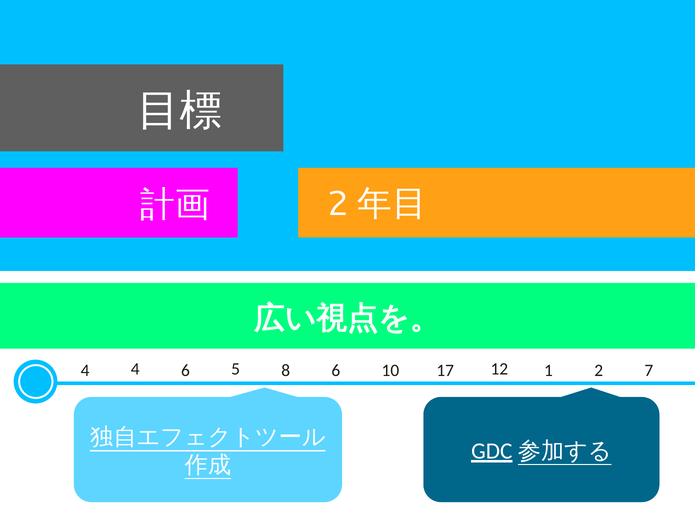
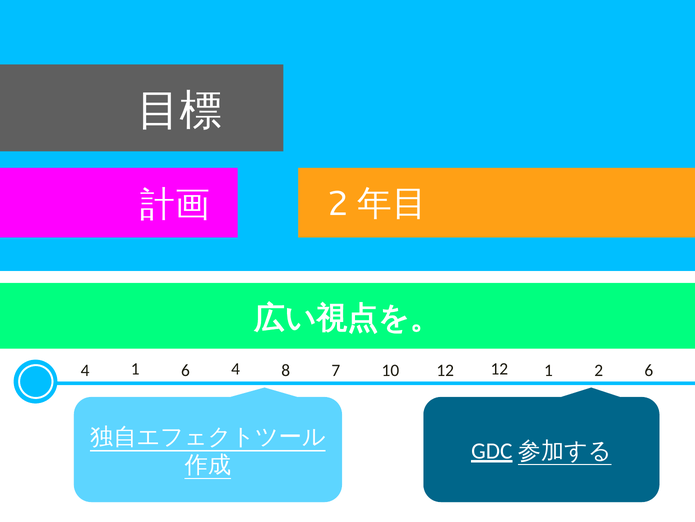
4 4: 4 -> 1 (135, 369)
6 5: 5 -> 4 (236, 369)
8 6: 6 -> 7 (336, 370)
10 17: 17 -> 12 (445, 370)
2 7: 7 -> 6 (649, 370)
